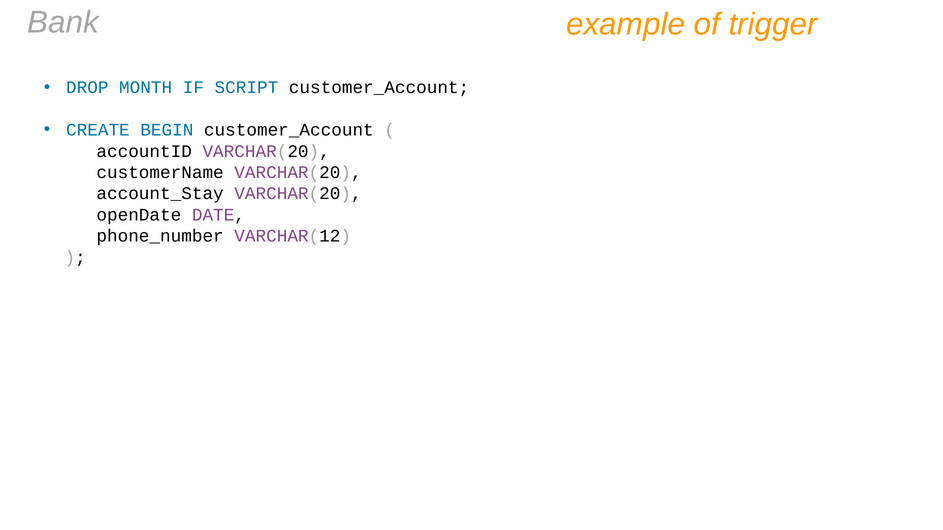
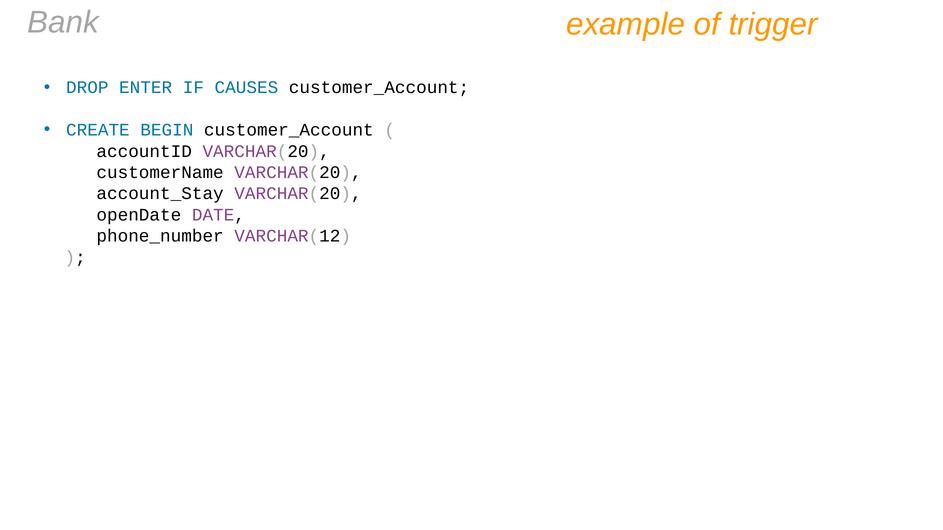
MONTH: MONTH -> ENTER (146, 88)
SCRIPT: SCRIPT -> CAUSES (246, 88)
